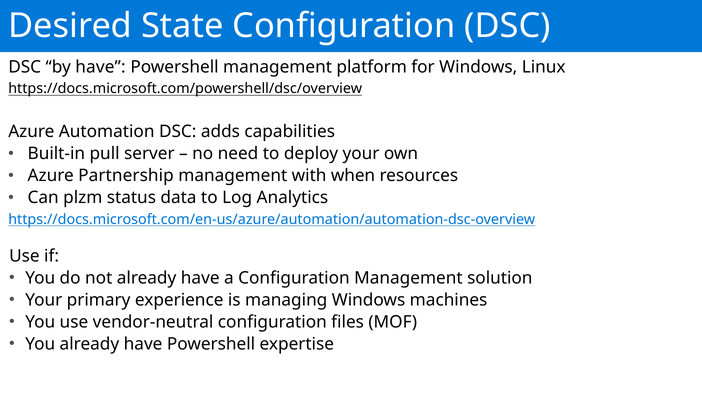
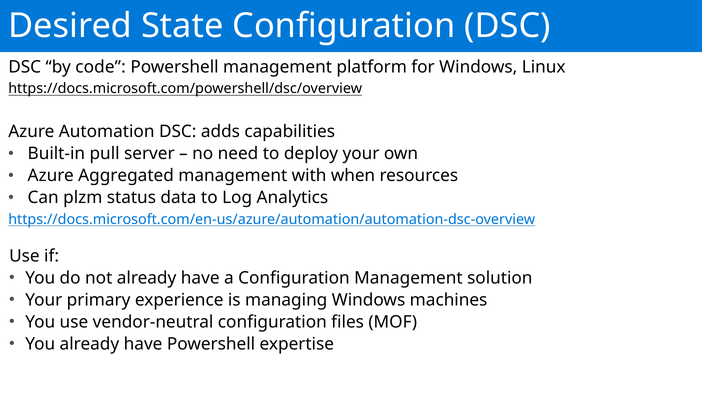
by have: have -> code (101, 67)
Partnership: Partnership -> Aggregated (126, 176)
